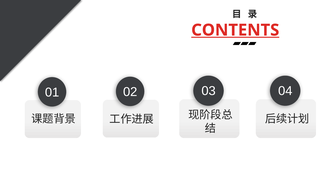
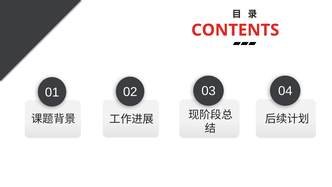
CONTENTS underline: present -> none (235, 30)
